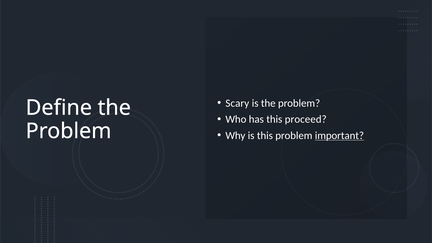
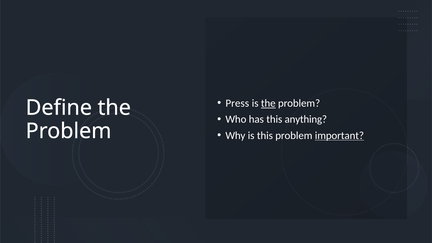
Scary: Scary -> Press (237, 103)
the underline: none -> present (268, 103)
proceed: proceed -> anything (306, 119)
